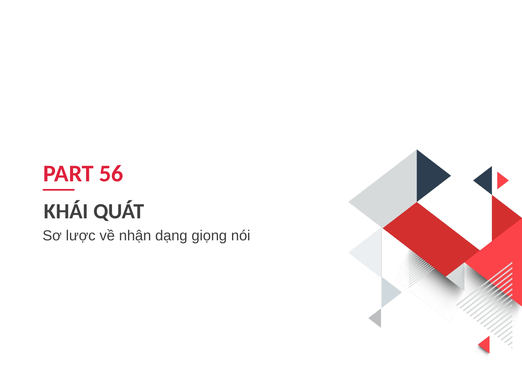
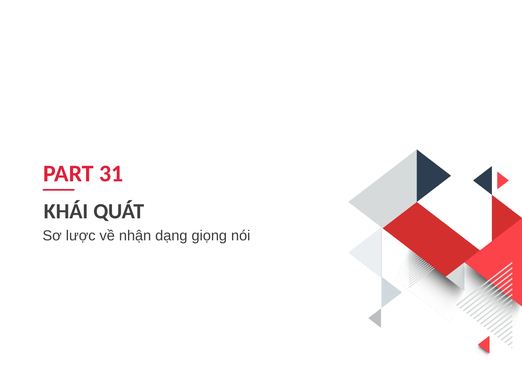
56: 56 -> 31 (111, 174)
